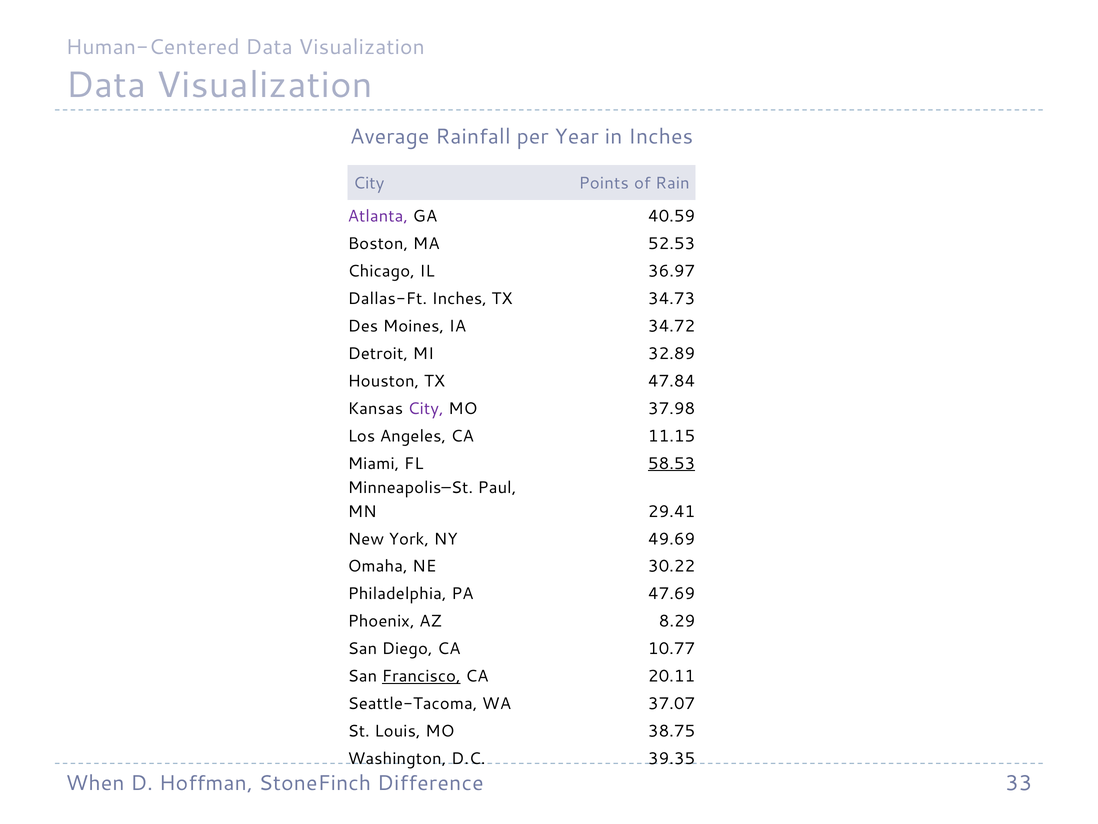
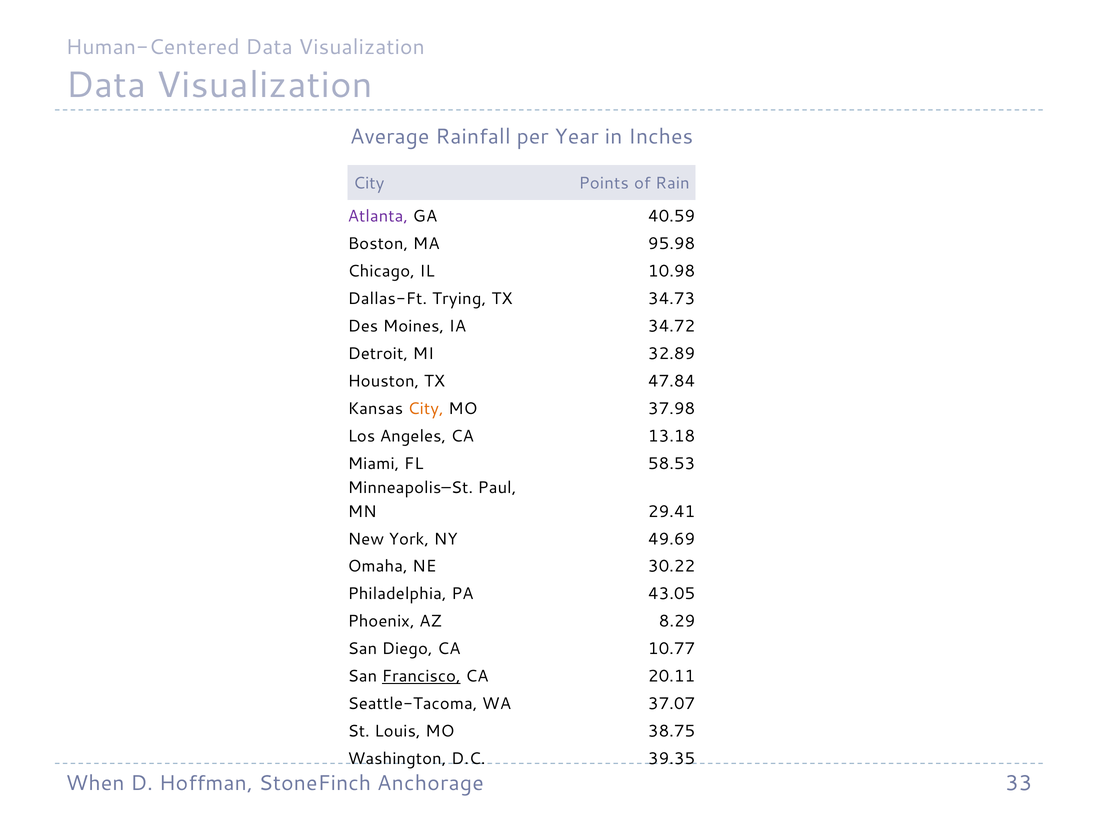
52.53: 52.53 -> 95.98 (672, 244)
36.97: 36.97 -> 10.98 (672, 271)
Dallas-Ft Inches: Inches -> Trying (459, 298)
City colour: purple -> orange (426, 408)
11.15: 11.15 -> 13.18 (672, 436)
58.53 underline: present -> none (672, 463)
47.69: 47.69 -> 43.05 (672, 594)
Difference: Difference -> Anchorage (430, 783)
